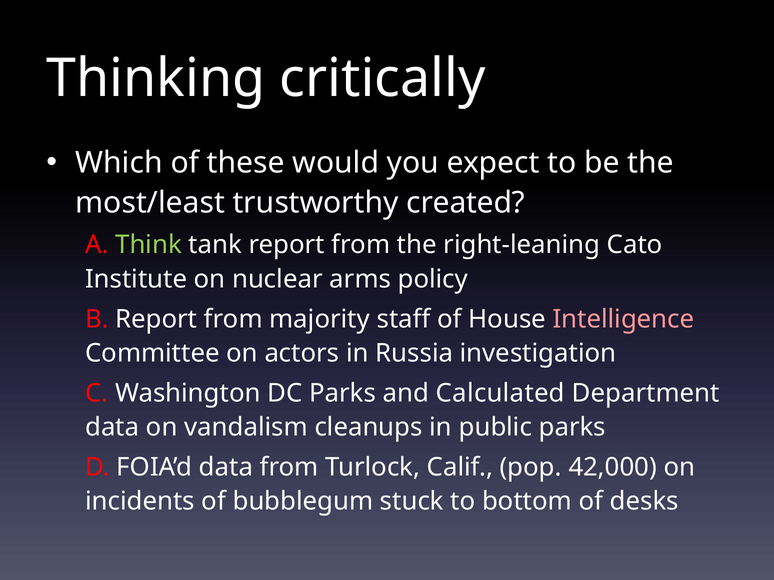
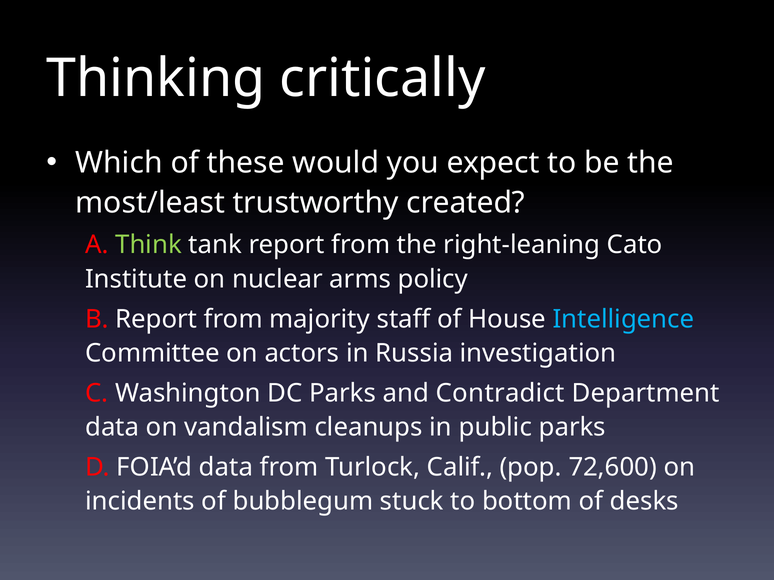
Intelligence colour: pink -> light blue (624, 319)
Calculated: Calculated -> Contradict (500, 393)
42,000: 42,000 -> 72,600 (613, 468)
